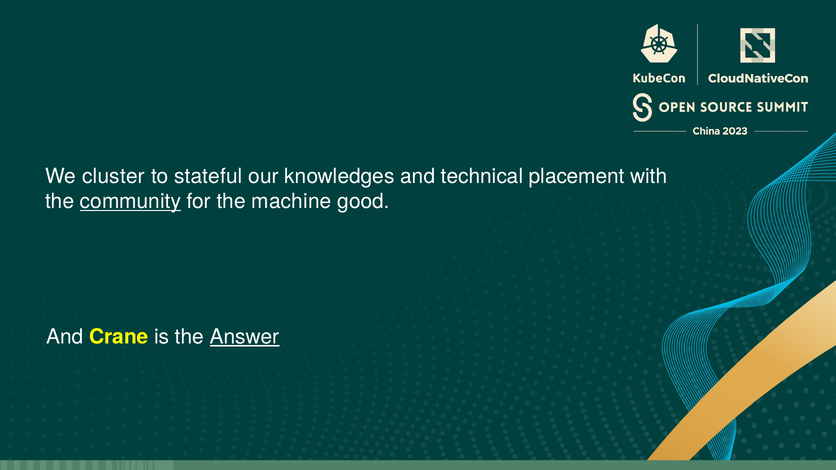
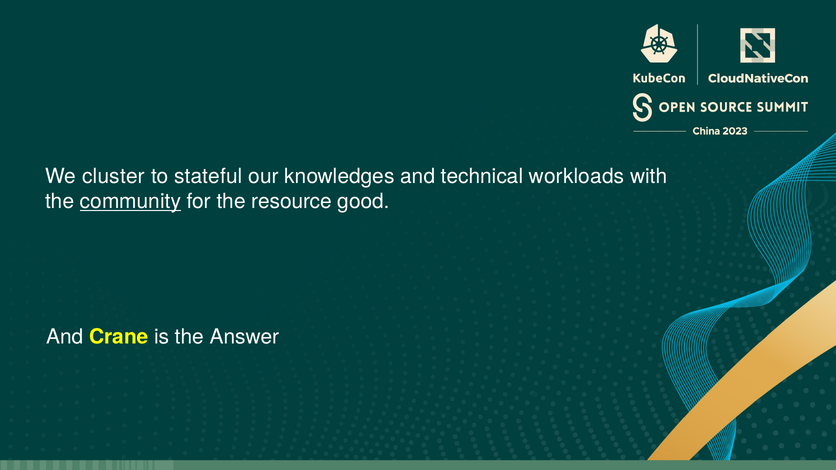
placement: placement -> workloads (577, 176)
machine: machine -> resource (292, 202)
Answer underline: present -> none (245, 337)
